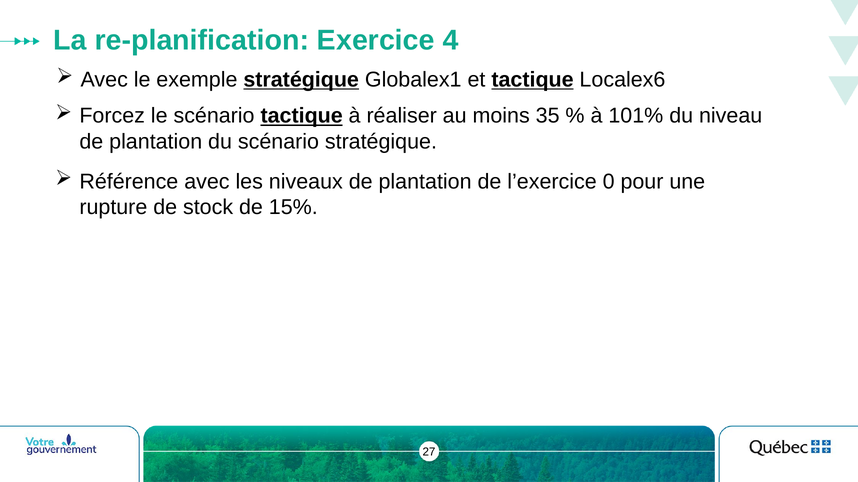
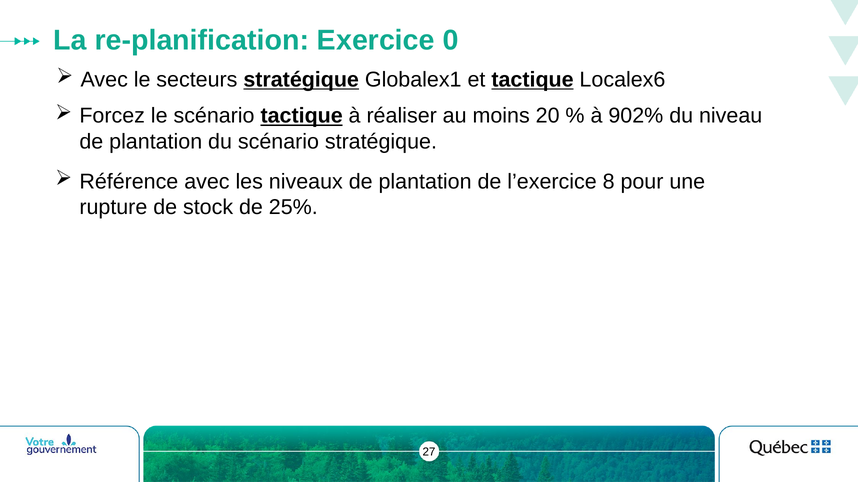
4: 4 -> 0 (451, 40)
exemple: exemple -> secteurs (197, 80)
35: 35 -> 20 (548, 116)
101%: 101% -> 902% (636, 116)
0: 0 -> 8 (609, 182)
15%: 15% -> 25% (293, 207)
